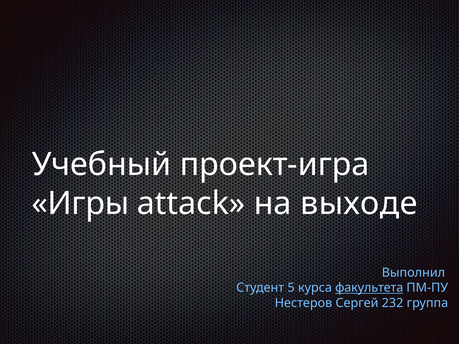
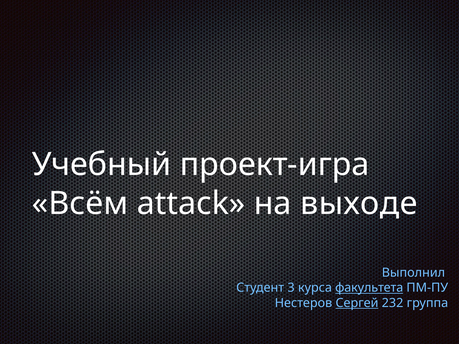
Игры: Игры -> Всём (80, 204)
5: 5 -> 3 (291, 288)
Сергей underline: none -> present (357, 303)
